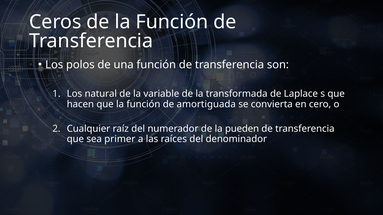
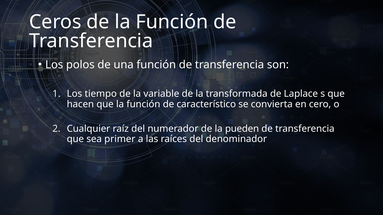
natural: natural -> tiempo (101, 94)
amortiguada: amortiguada -> característico (206, 104)
